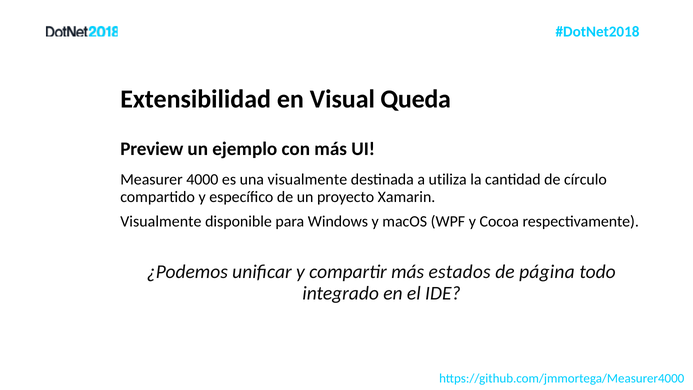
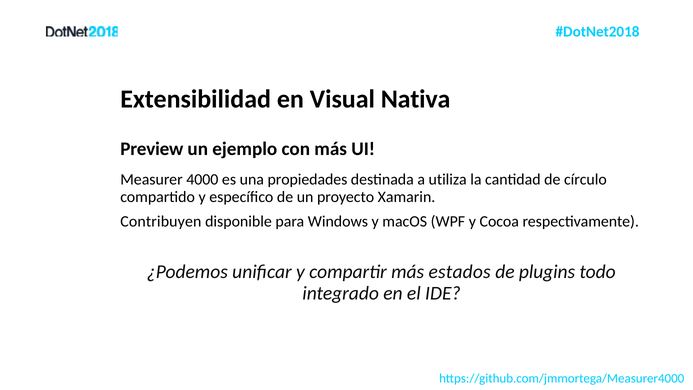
Queda: Queda -> Nativa (416, 99)
una visualmente: visualmente -> propiedades (307, 180)
Visualmente: Visualmente -> Contribuyen (161, 221)
página: página -> plugins (547, 272)
